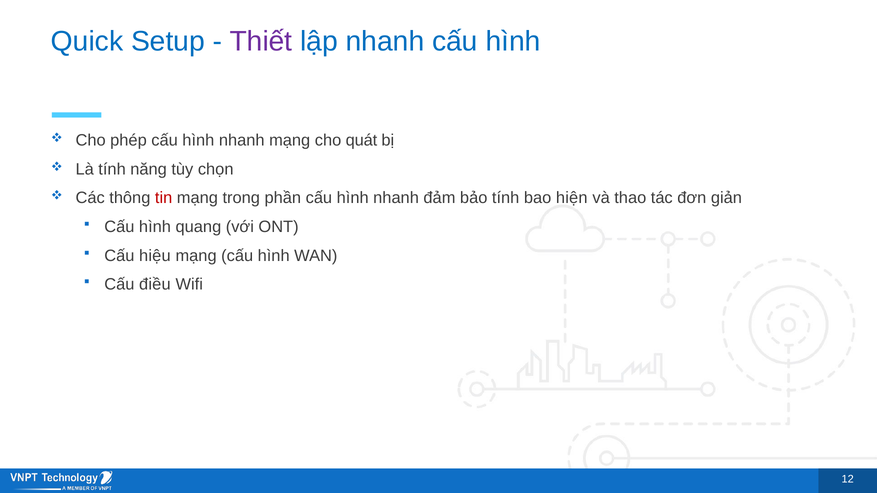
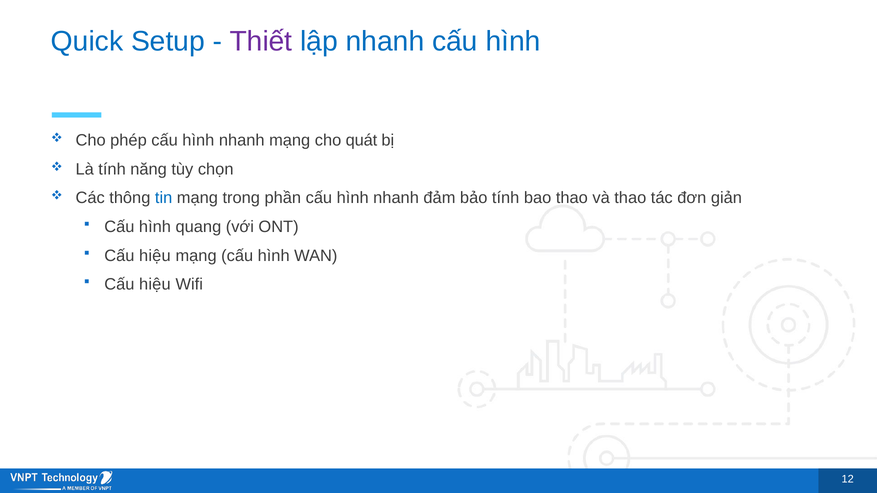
tin colour: red -> blue (164, 198)
bao hiện: hiện -> thao (572, 198)
điều: điều -> hiệu (155, 285)
